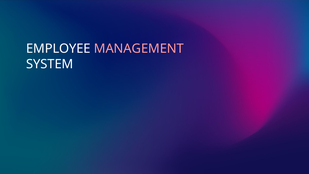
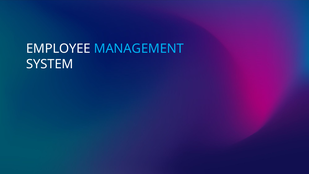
MANAGEMENT colour: pink -> light blue (139, 49)
